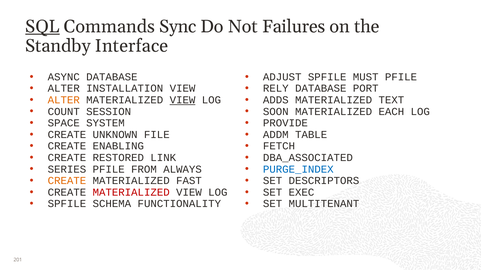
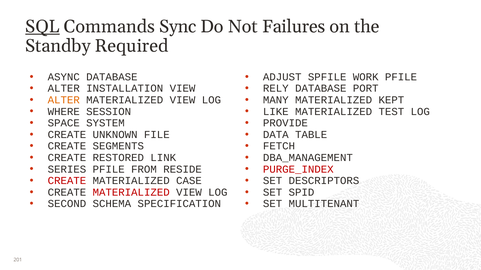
Interface: Interface -> Required (132, 46)
MUST: MUST -> WORK (366, 77)
VIEW underline: present -> none (183, 100)
ADDS: ADDS -> MANY (276, 100)
TEXT: TEXT -> KEPT (391, 100)
COUNT: COUNT -> WHERE (64, 112)
SOON: SOON -> LIKE (276, 112)
EACH: EACH -> TEST (391, 112)
ADDM: ADDM -> DATA (276, 135)
ENABLING: ENABLING -> SEGMENTS (118, 146)
DBA_ASSOCIATED: DBA_ASSOCIATED -> DBA_MANAGEMENT (308, 158)
ALWAYS: ALWAYS -> RESIDE (183, 169)
PURGE_INDEX colour: blue -> red (298, 169)
CREATE colour: orange -> red (67, 181)
FAST: FAST -> CASE (189, 181)
EXEC: EXEC -> SPID (301, 193)
SPFILE: SPFILE -> SECOND (67, 204)
FUNCTIONALITY: FUNCTIONALITY -> SPECIFICATION (179, 204)
